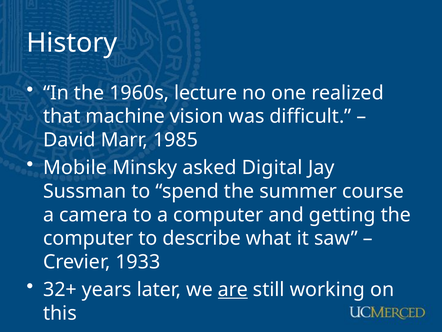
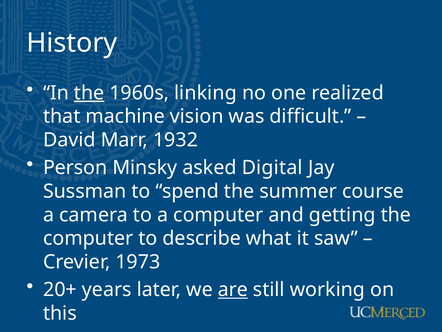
the underline: none -> present (89, 93)
lecture: lecture -> linking (205, 93)
1985: 1985 -> 1932 (175, 140)
Mobile: Mobile -> Person (75, 167)
1933: 1933 -> 1973 (138, 262)
32+: 32+ -> 20+ (60, 289)
